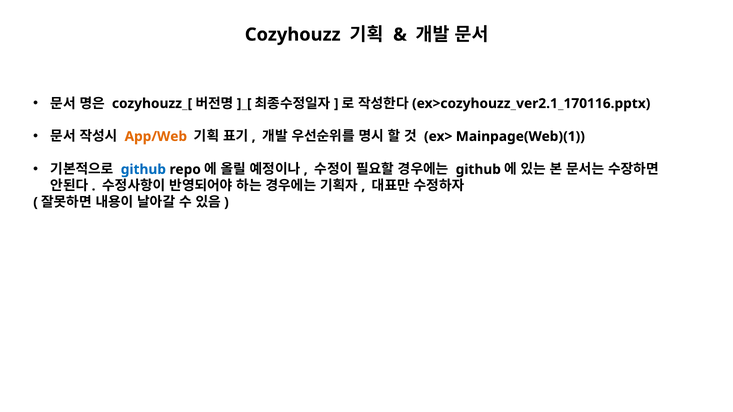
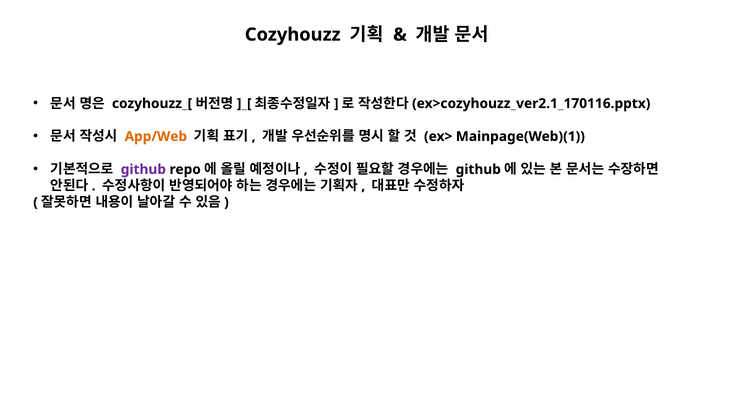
github colour: blue -> purple (143, 170)
